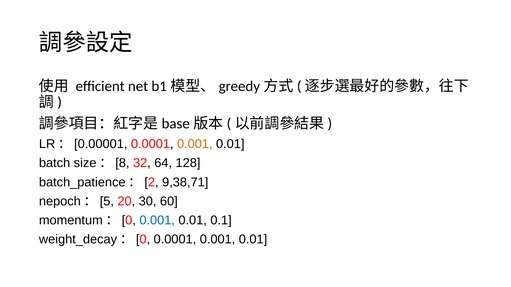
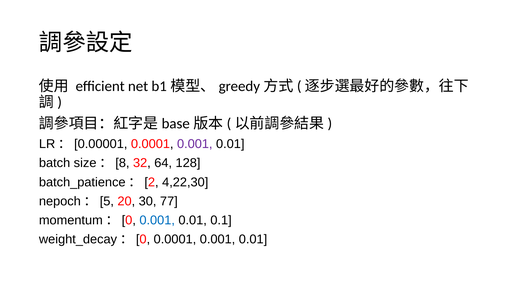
0.001 colour: orange -> purple (195, 144)
9,38,71: 9,38,71 -> 4,22,30 (185, 182)
60: 60 -> 77 (169, 202)
